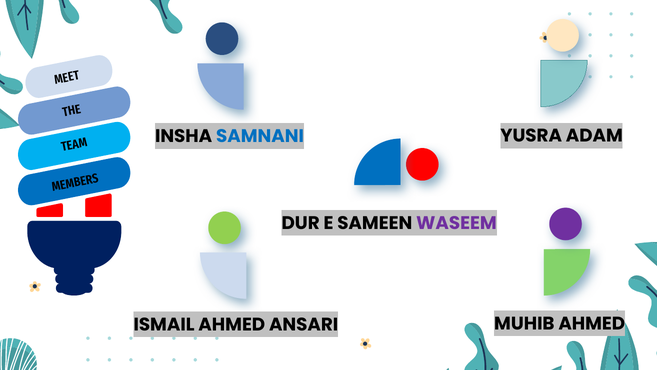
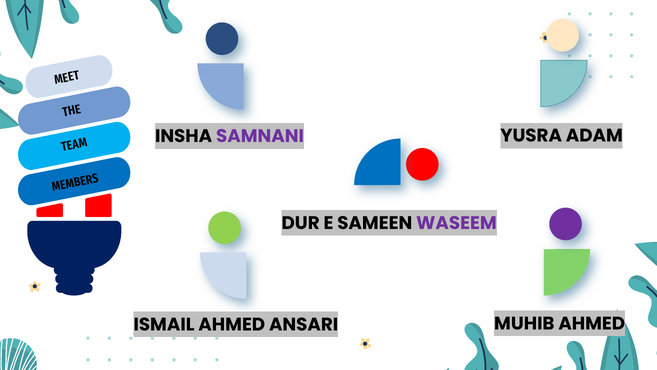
SAMNANI colour: blue -> purple (260, 136)
